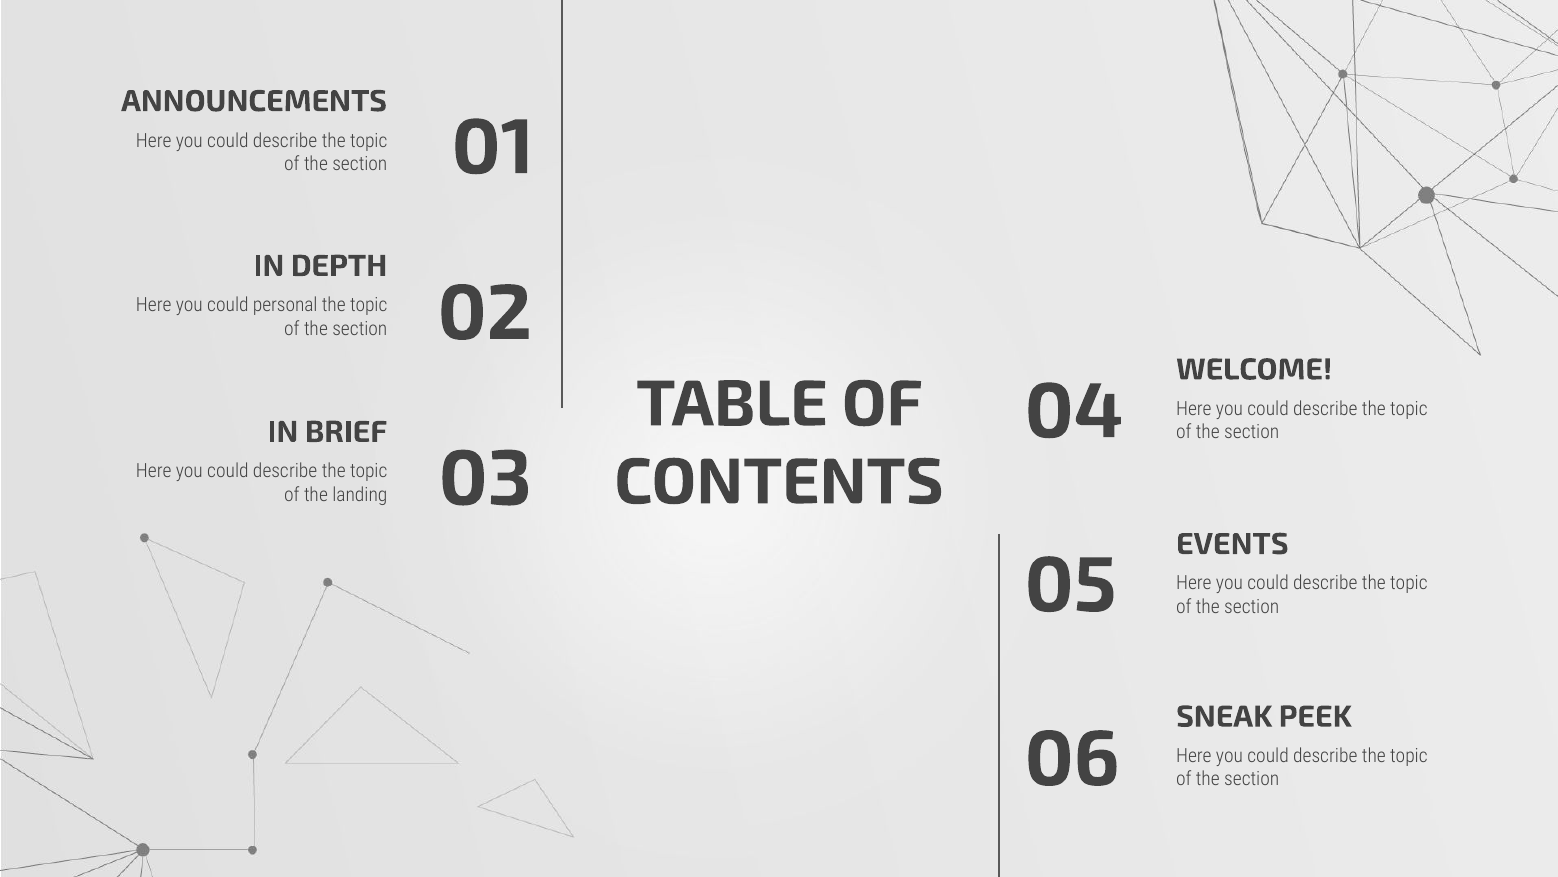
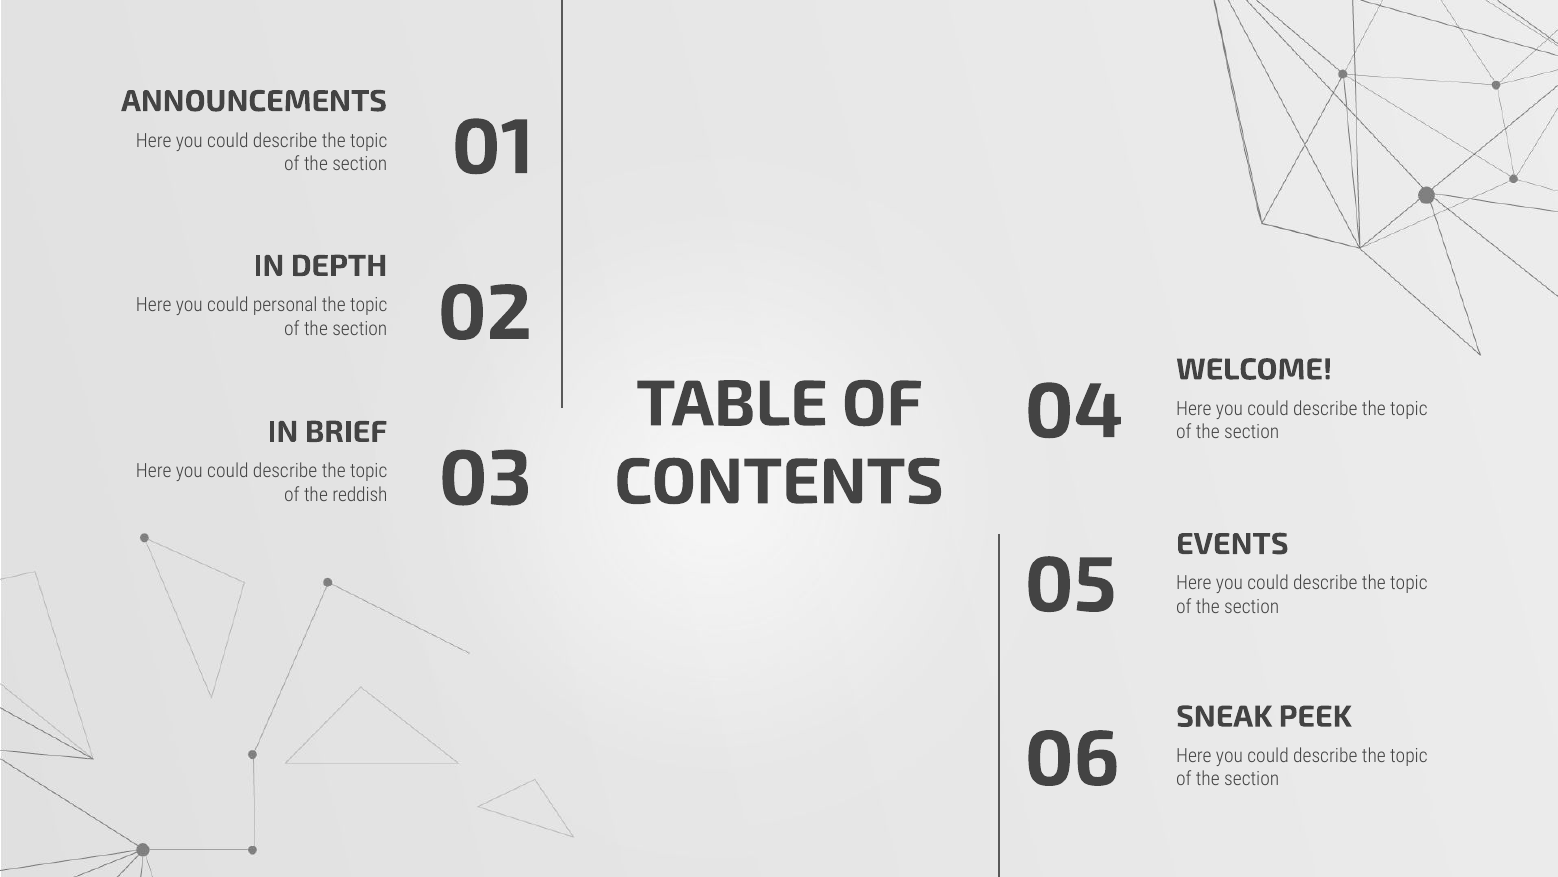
landing: landing -> reddish (360, 494)
